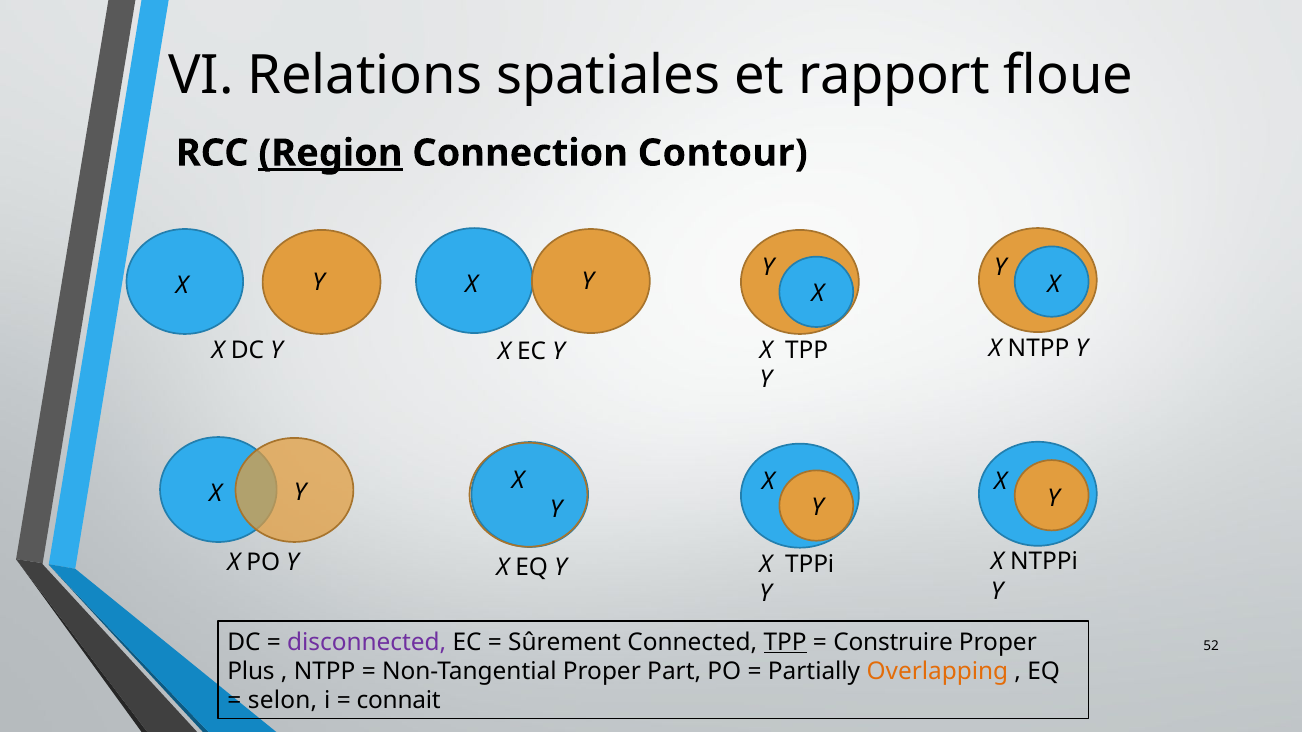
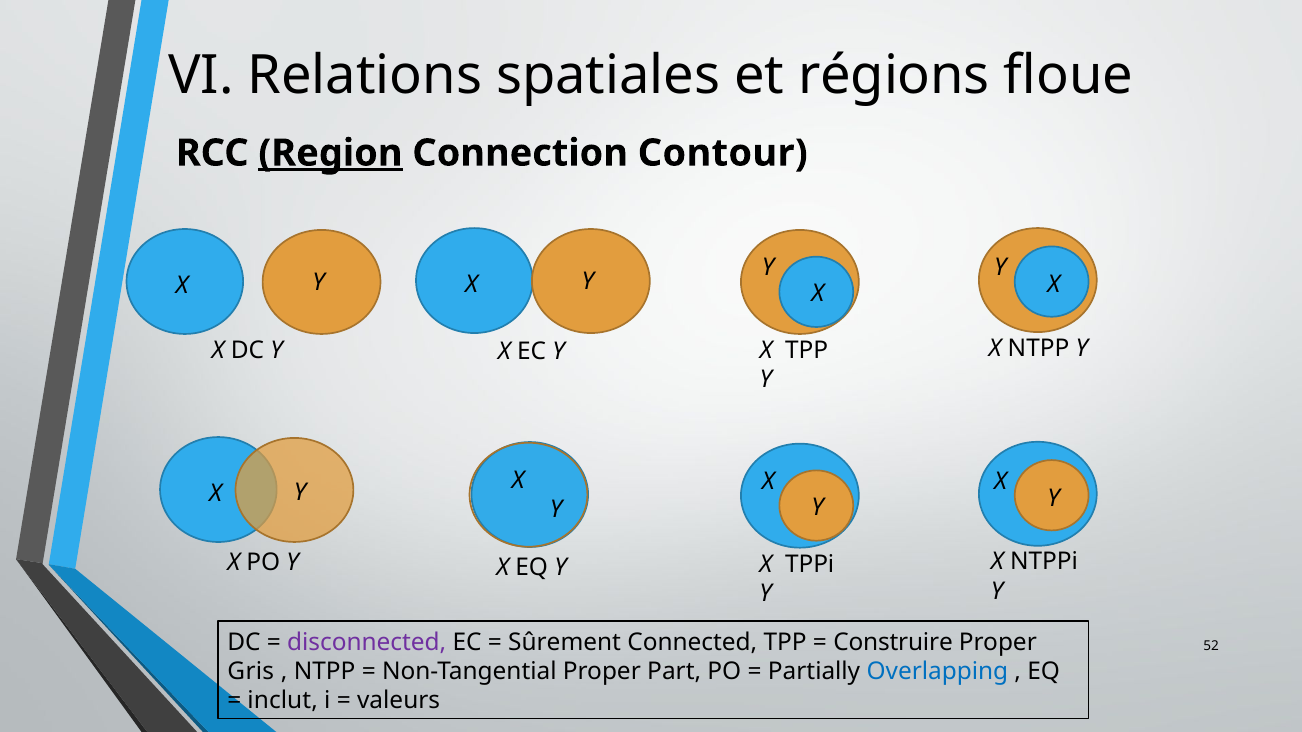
rapport: rapport -> régions (894, 75)
TPP underline: present -> none (785, 642)
Plus: Plus -> Gris (251, 672)
Overlapping colour: orange -> blue (937, 672)
selon: selon -> inclut (283, 701)
connait: connait -> valeurs (399, 701)
